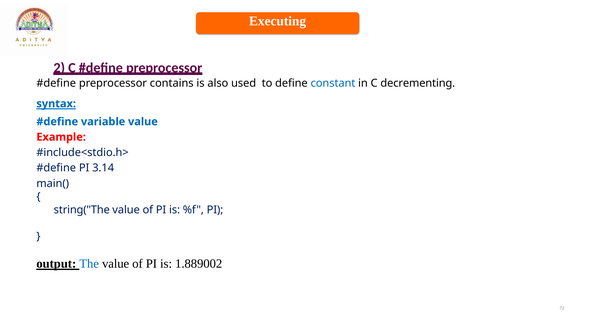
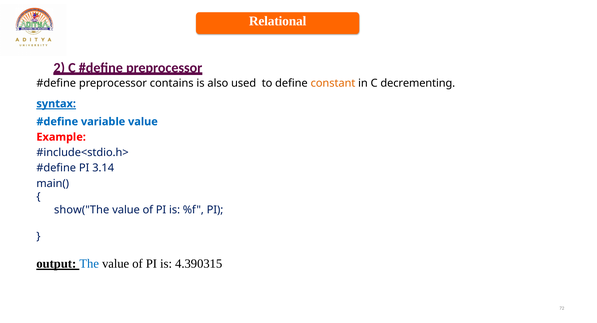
Executing: Executing -> Relational (278, 21)
constant colour: blue -> orange (333, 83)
string("The: string("The -> show("The (82, 210)
1.889002: 1.889002 -> 4.390315 (199, 264)
